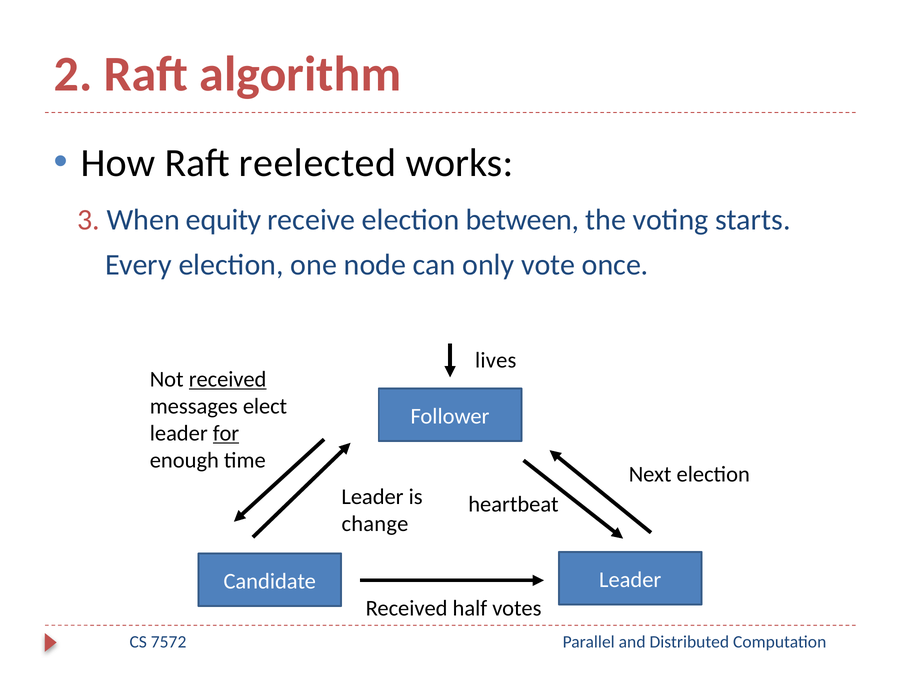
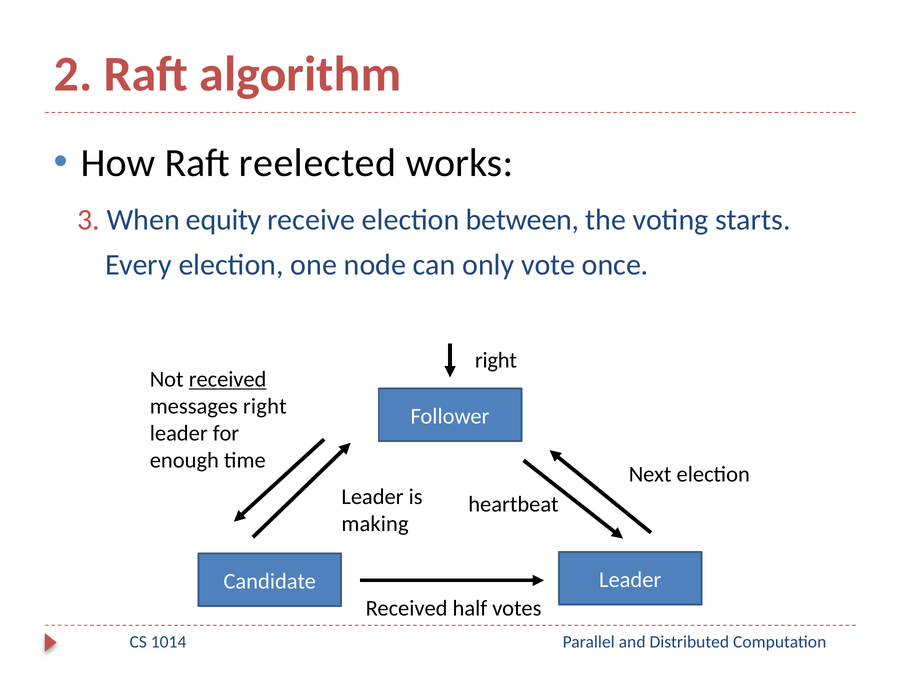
lives: lives -> right (496, 361)
messages elect: elect -> right (265, 407)
for underline: present -> none (226, 434)
change: change -> making (375, 524)
7572: 7572 -> 1014 (169, 643)
